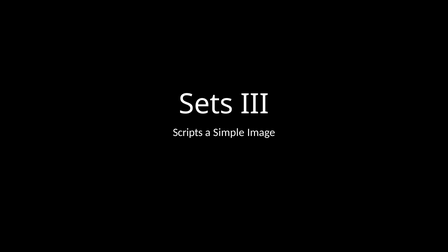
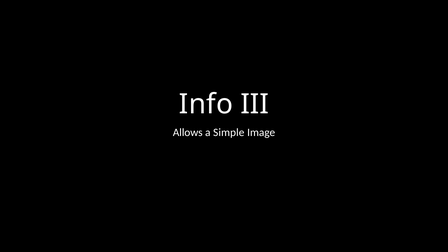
Sets: Sets -> Info (206, 104)
Scripts: Scripts -> Allows (188, 132)
